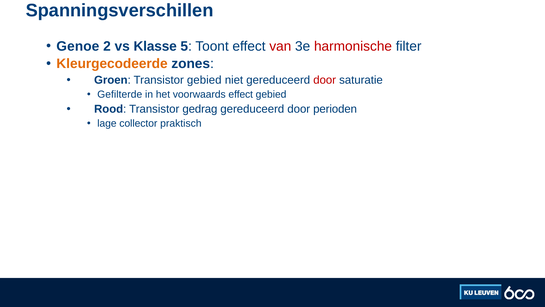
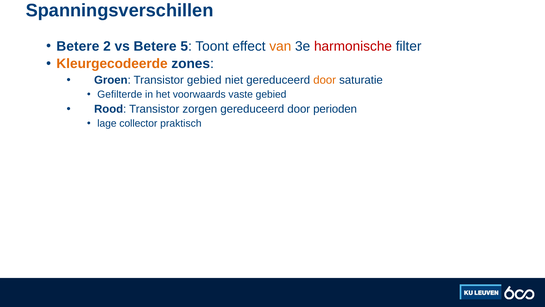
Genoe: Genoe -> Betere (78, 46)
vs Klasse: Klasse -> Betere (155, 46)
van colour: red -> orange (280, 46)
door colour: red -> orange (325, 80)
voorwaards effect: effect -> vaste (241, 94)
gedrag: gedrag -> zorgen (200, 109)
